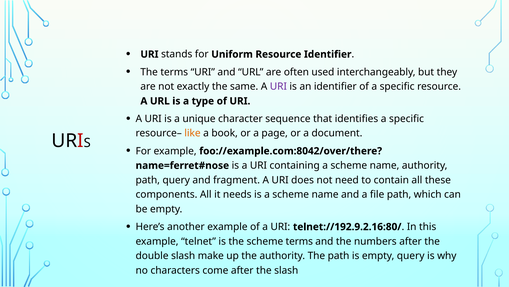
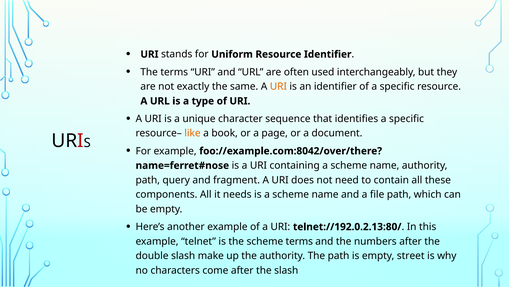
URI colour: purple -> orange (278, 86)
telnet://192.9.2.16:80/: telnet://192.9.2.16:80/ -> telnet://192.0.2.13:80/ (347, 226)
empty query: query -> street (411, 255)
